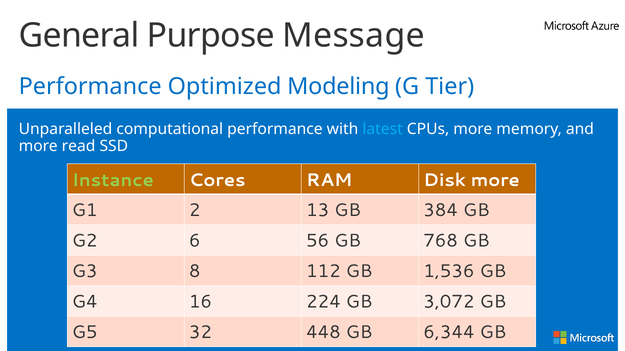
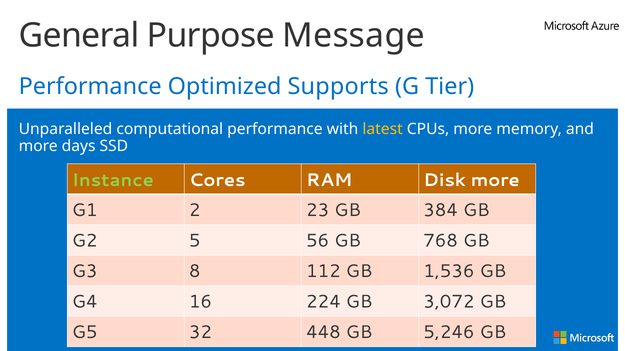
Modeling: Modeling -> Supports (338, 87)
latest colour: light blue -> yellow (383, 129)
read: read -> days (79, 146)
13: 13 -> 23 (318, 211)
6: 6 -> 5 (195, 241)
6,344: 6,344 -> 5,246 (449, 333)
